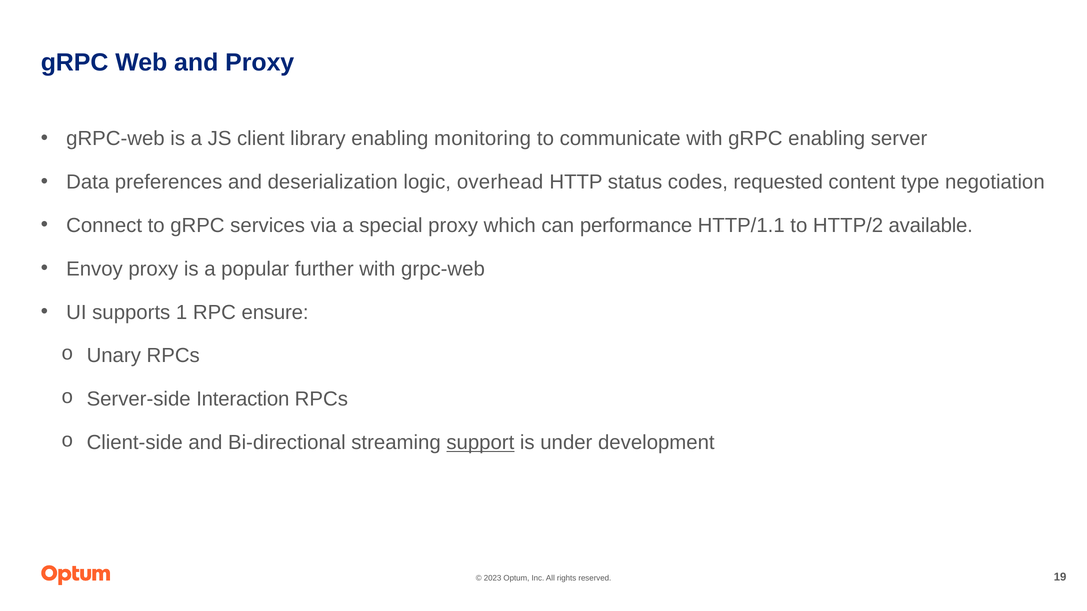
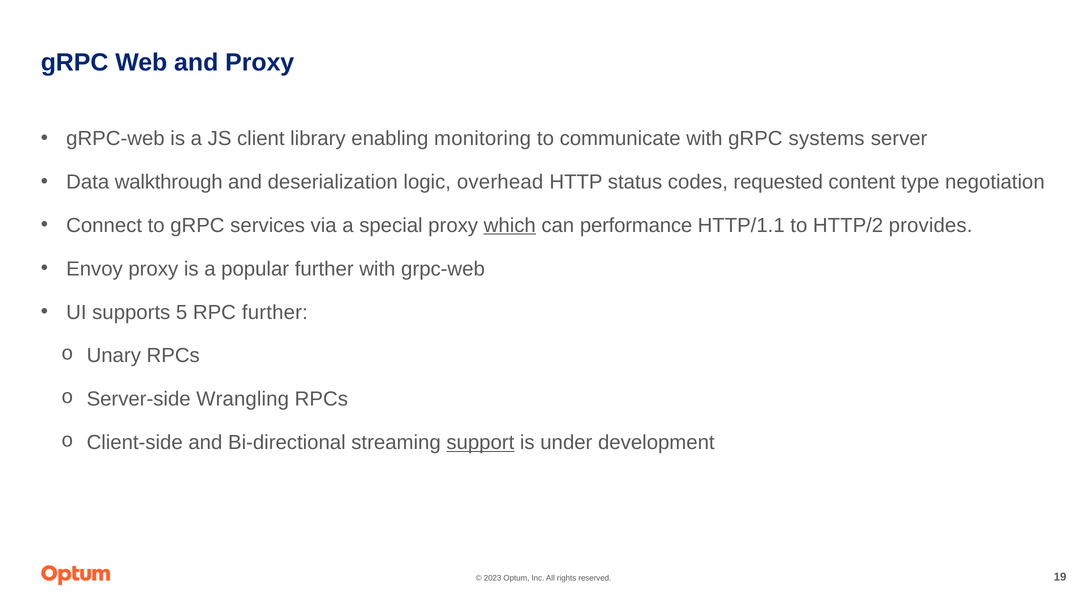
gRPC enabling: enabling -> systems (827, 139)
preferences: preferences -> walkthrough (169, 182)
which underline: none -> present (510, 226)
available: available -> provides (931, 226)
1: 1 -> 5 (182, 313)
RPC ensure: ensure -> further (275, 313)
Interaction: Interaction -> Wrangling (243, 399)
